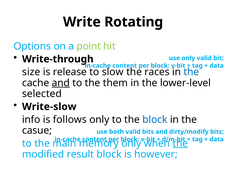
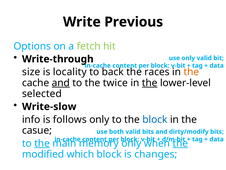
Rotating: Rotating -> Previous (134, 22)
point: point -> fetch (89, 46)
release: release -> locality (70, 72)
slow: slow -> back (113, 72)
the colour: blue -> orange (191, 72)
them: them -> twice (115, 83)
the underline: none -> present (150, 83)
the underline: none -> present (42, 143)
result: result -> which (80, 154)
however: however -> changes (156, 154)
